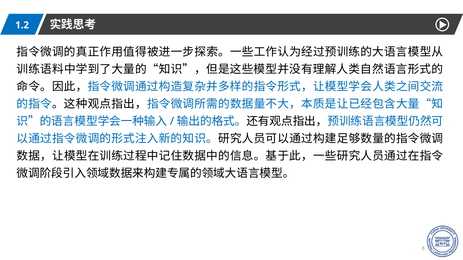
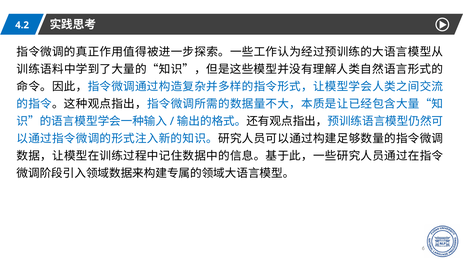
1.2: 1.2 -> 4.2 (22, 25)
